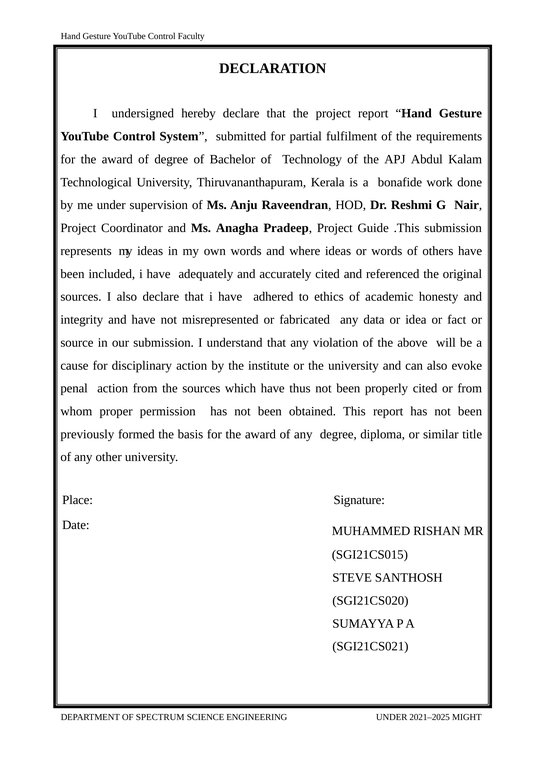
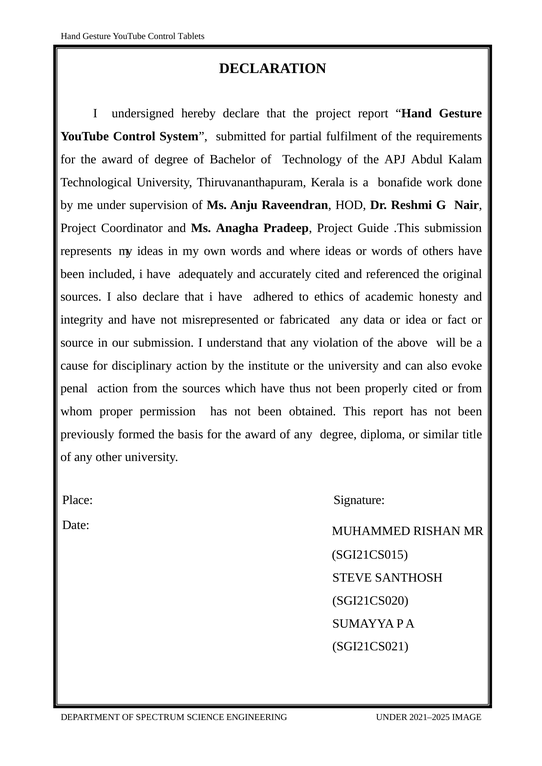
Faculty: Faculty -> Tablets (191, 36)
MIGHT: MIGHT -> IMAGE (467, 717)
